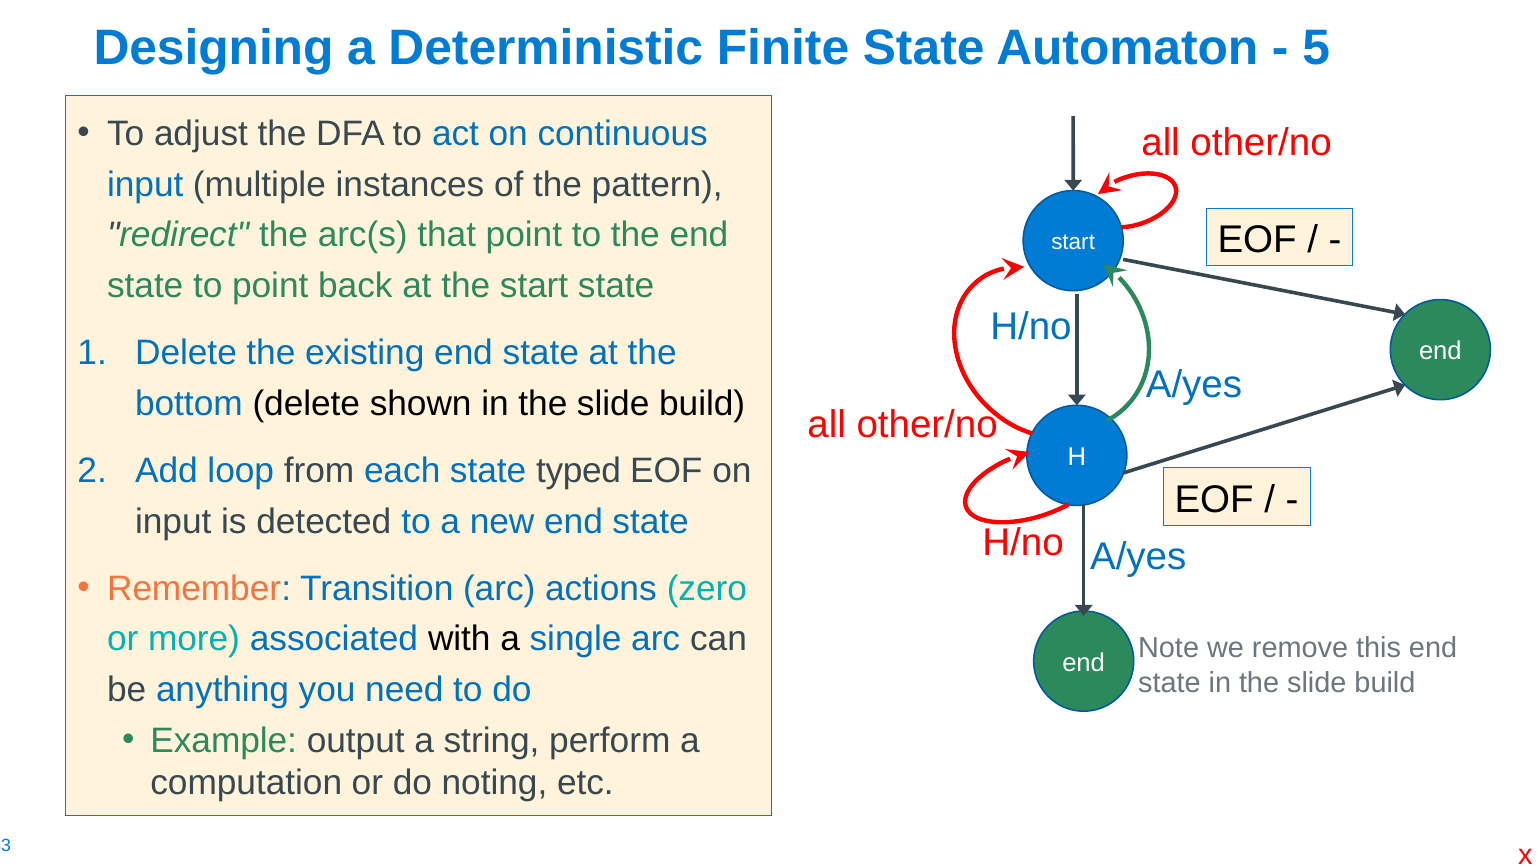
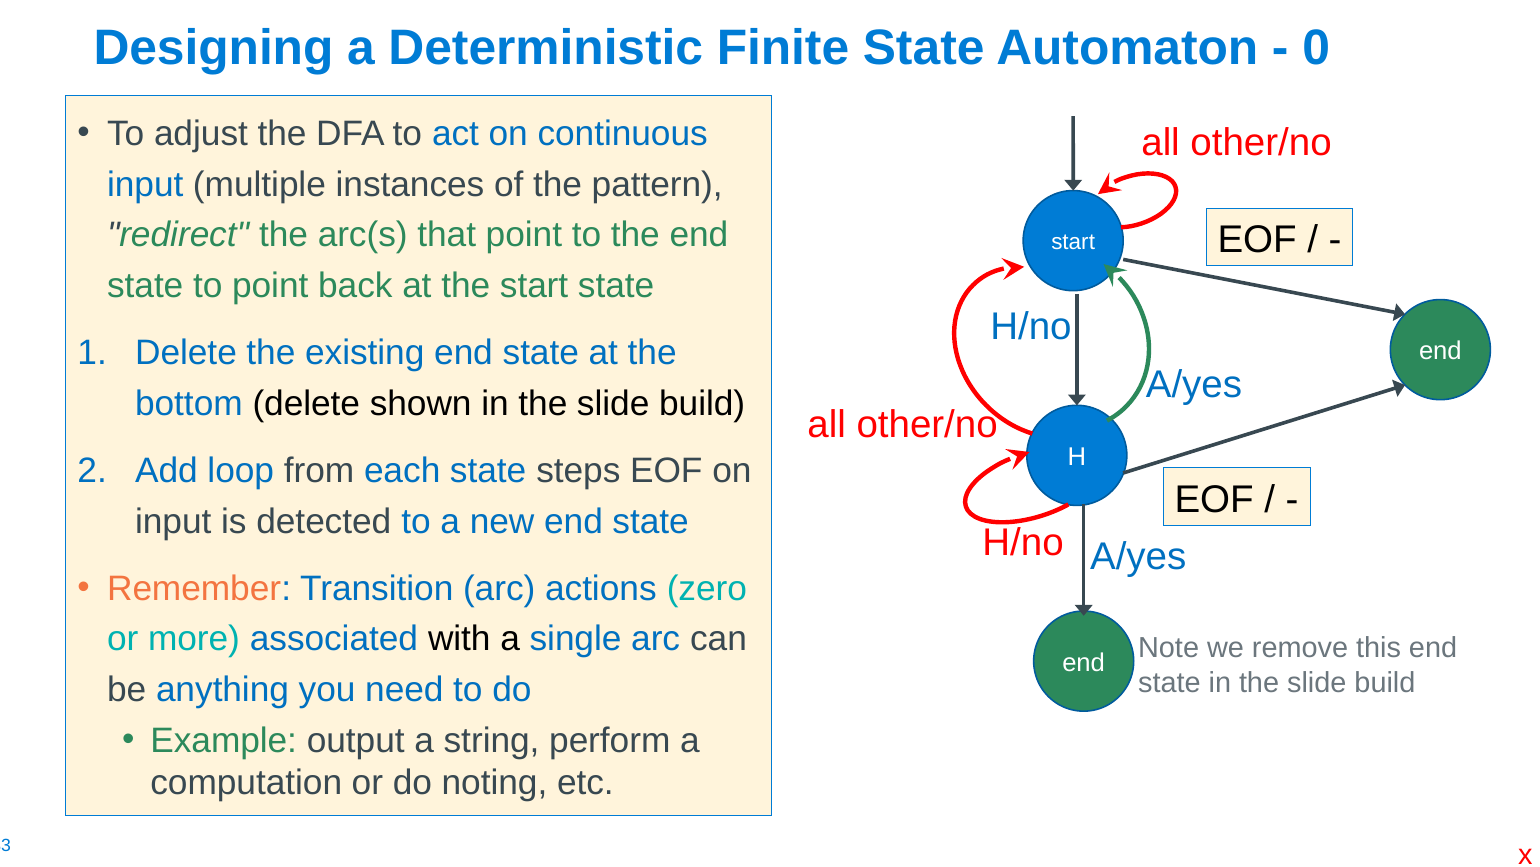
5: 5 -> 0 (1316, 48)
typed: typed -> steps (578, 470)
